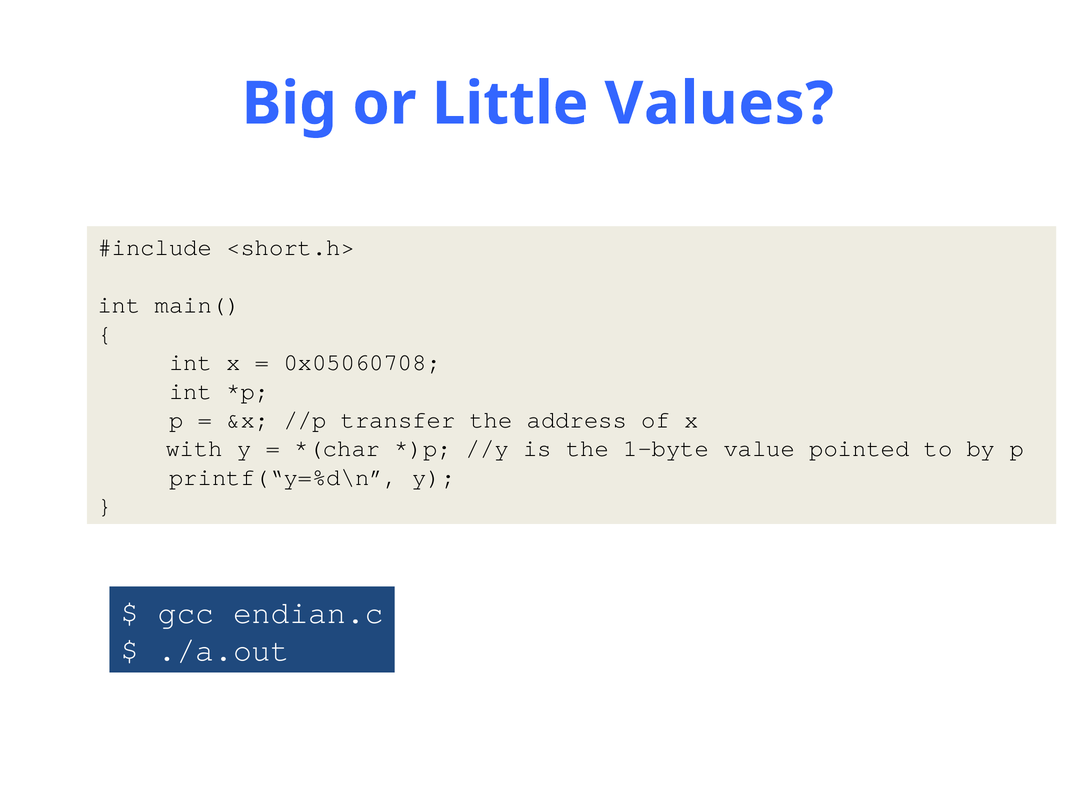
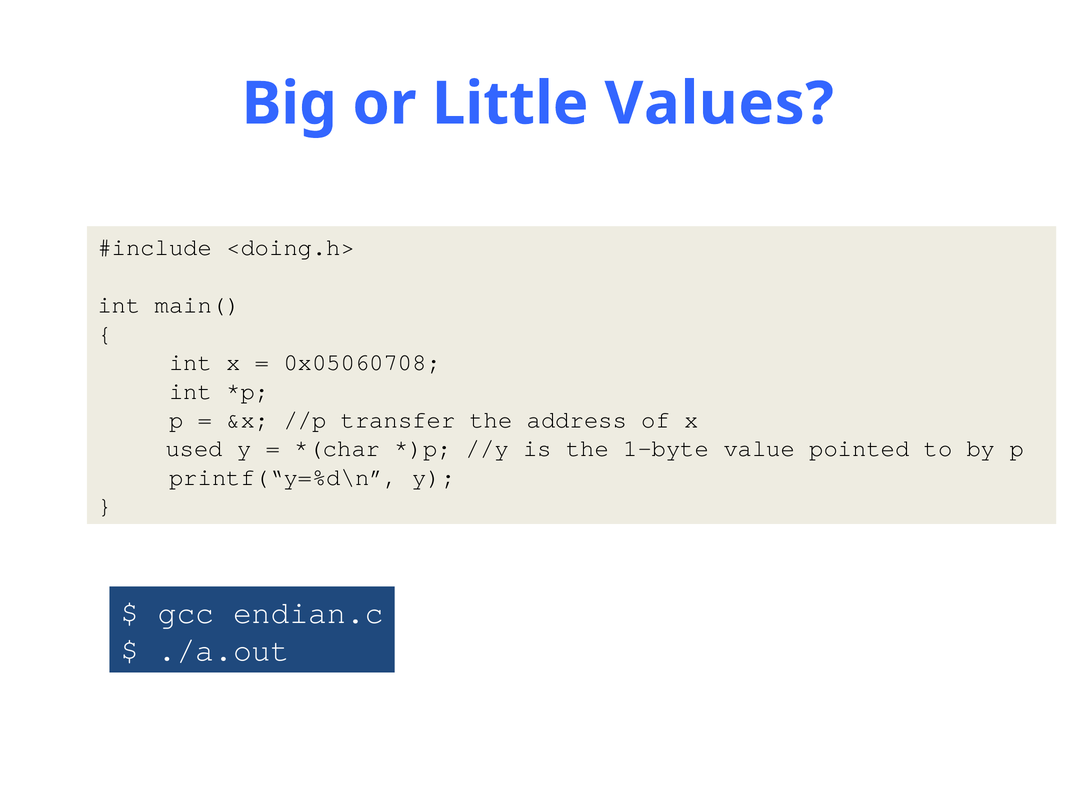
<short.h>: <short.h> -> <doing.h> (291, 247)
with: with -> used (194, 448)
